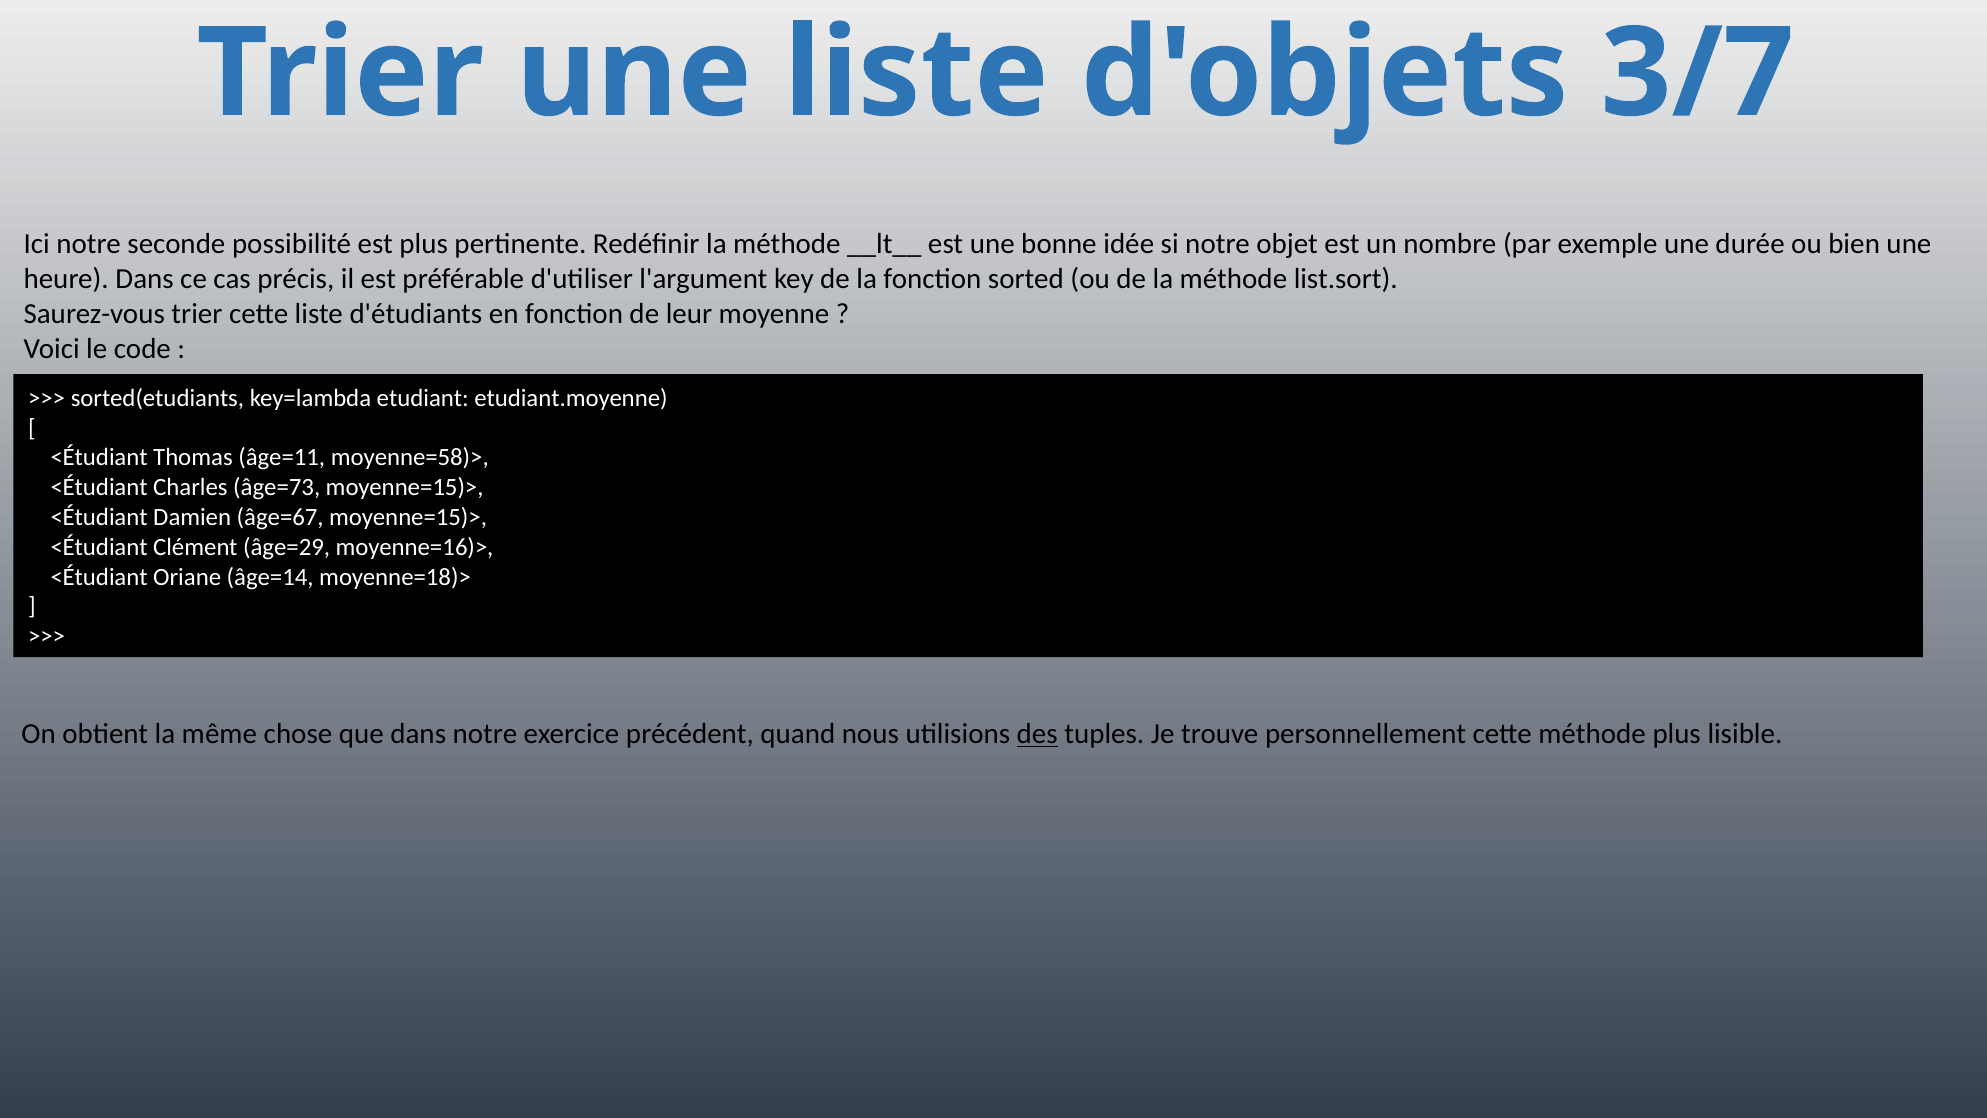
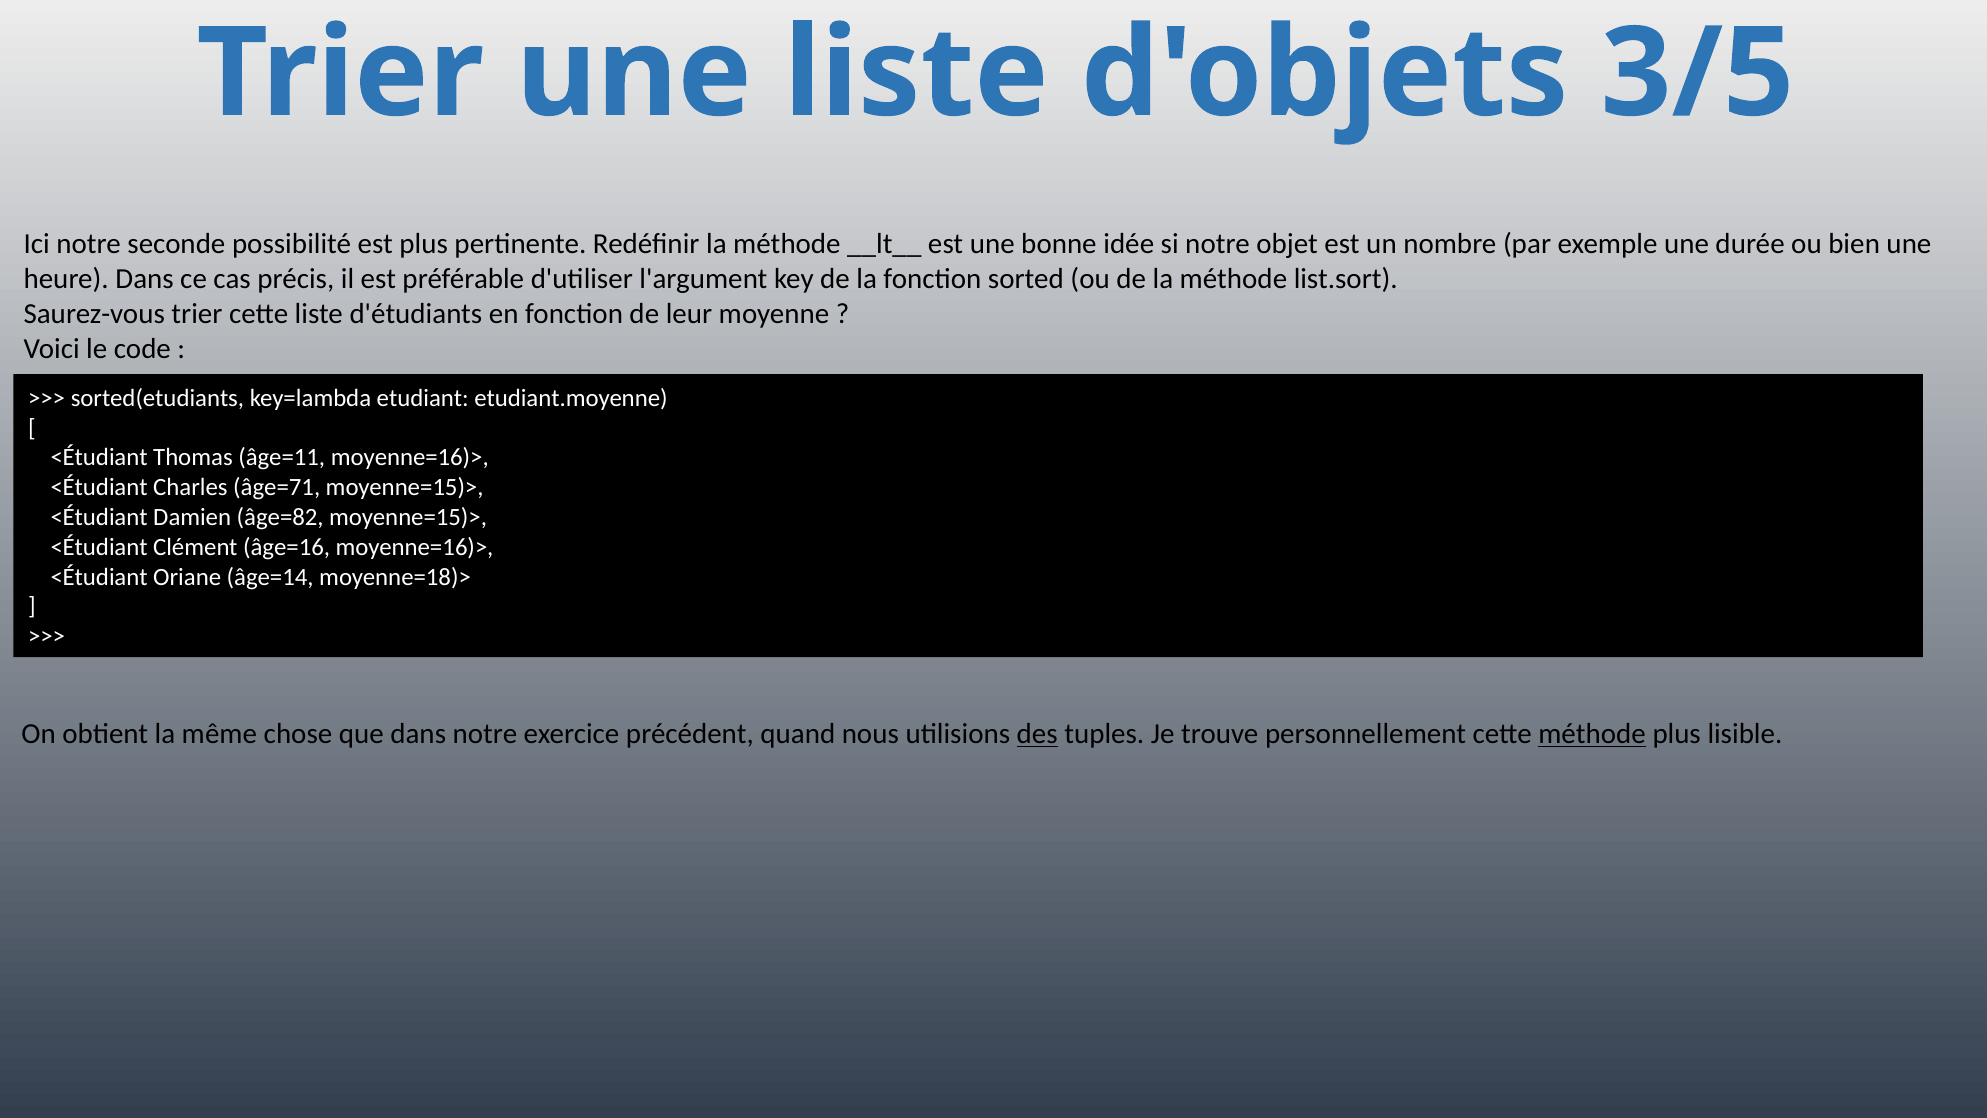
3/7: 3/7 -> 3/5 (1697, 74)
âge=11 moyenne=58)>: moyenne=58)> -> moyenne=16)> (410, 458)
âge=73: âge=73 -> âge=71 (277, 487)
âge=67: âge=67 -> âge=82 (280, 517)
âge=29: âge=29 -> âge=16 (287, 547)
méthode underline: none -> present (1592, 734)
